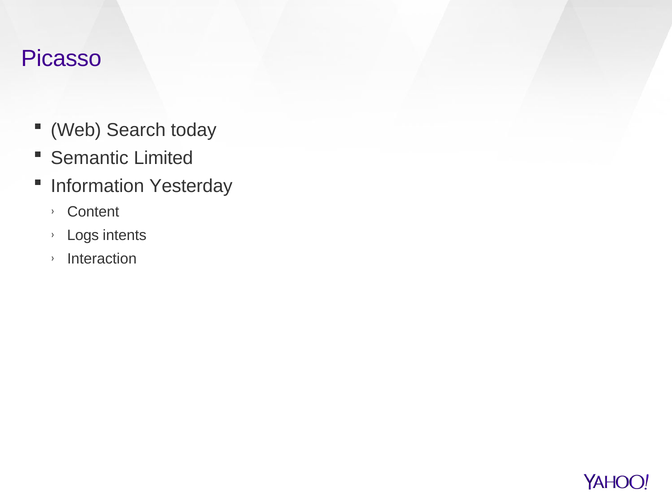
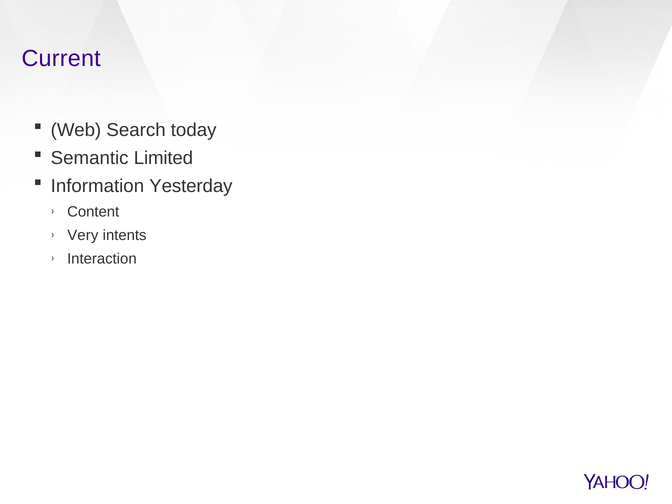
Picasso: Picasso -> Current (61, 58)
Logs: Logs -> Very (83, 235)
